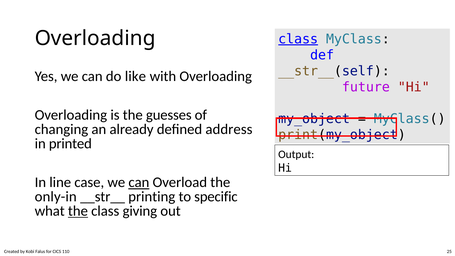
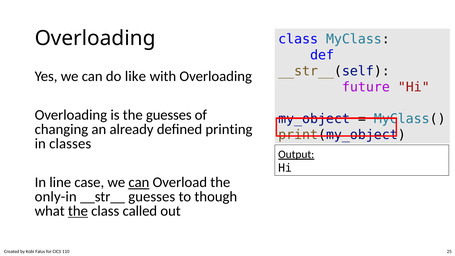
class underline: present -> none (298, 39)
address: address -> printing (229, 129)
printed: printed -> classes (70, 144)
Output underline: none -> present (296, 154)
__str__ printing: printing -> guesses (152, 197)
specific: specific -> though (216, 197)
giving: giving -> called (140, 211)
